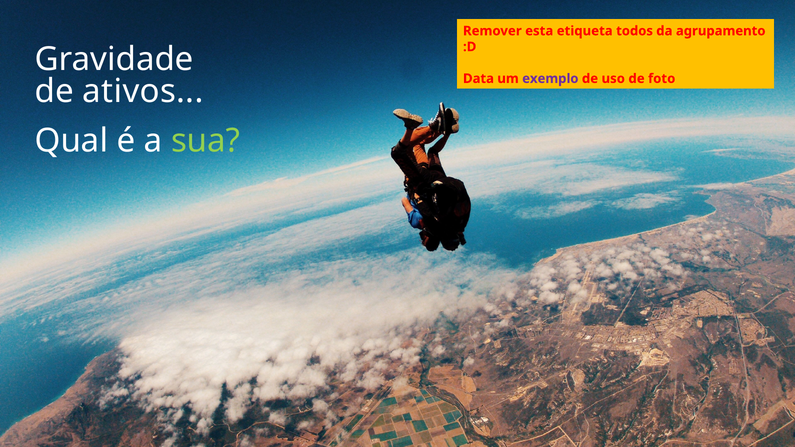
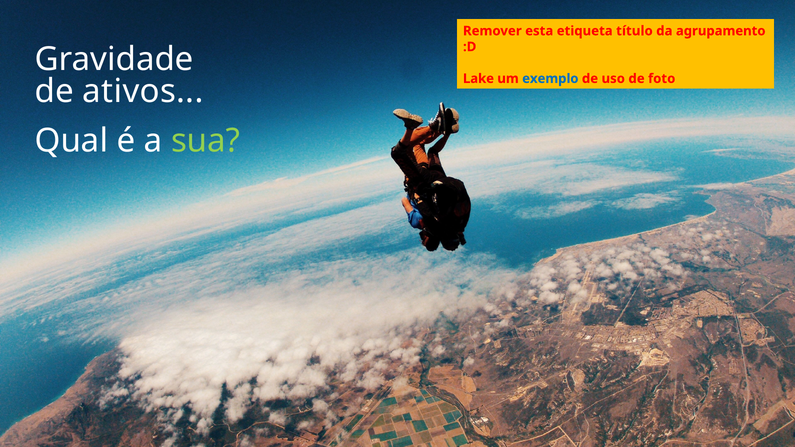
todos: todos -> título (634, 31)
Data: Data -> Lake (478, 79)
exemplo colour: purple -> blue (550, 79)
